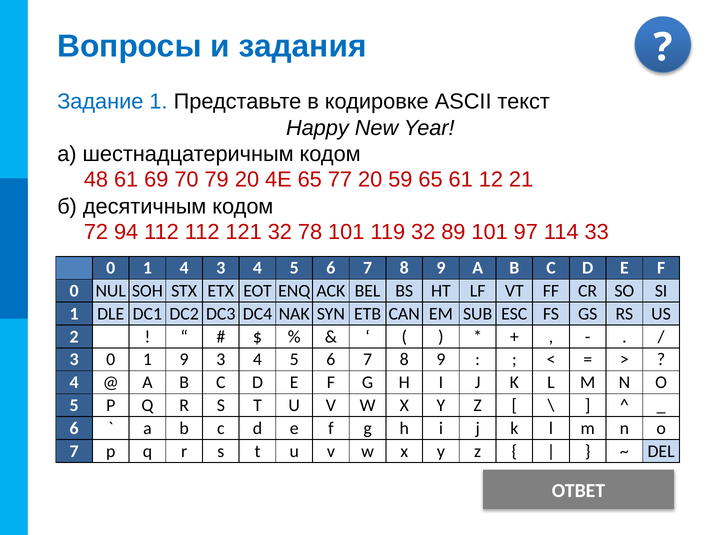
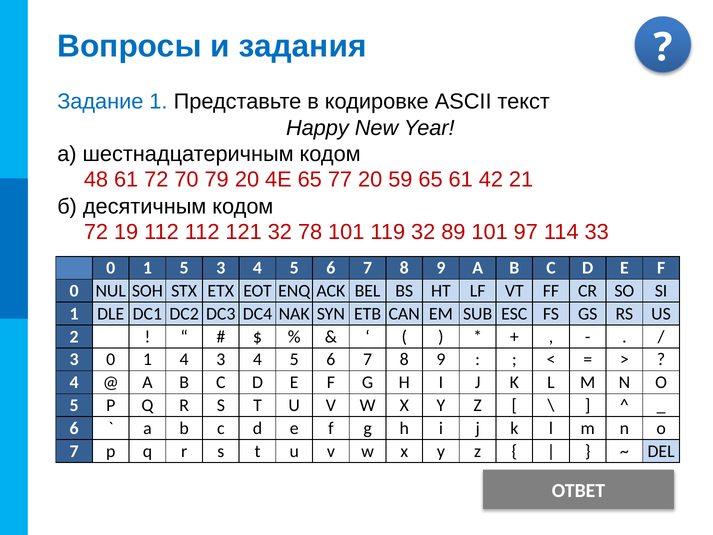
61 69: 69 -> 72 (156, 180)
12: 12 -> 42 (491, 180)
94: 94 -> 19 (126, 232)
1 4: 4 -> 5 (184, 268)
1 9: 9 -> 4 (184, 359)
